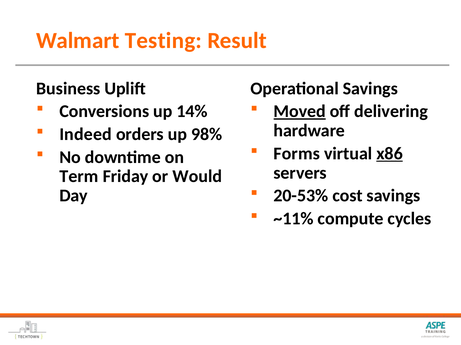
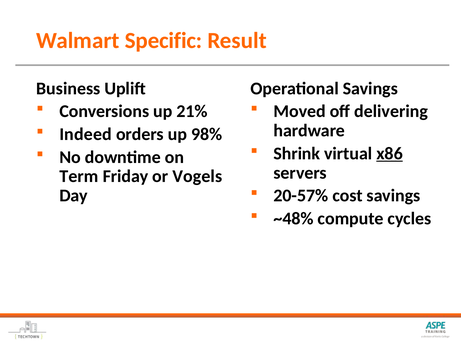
Testing: Testing -> Specific (164, 41)
Moved underline: present -> none (300, 112)
14%: 14% -> 21% (192, 112)
Forms: Forms -> Shrink (297, 154)
Would: Would -> Vogels (197, 177)
20-53%: 20-53% -> 20-57% (301, 196)
~11%: ~11% -> ~48% (294, 219)
